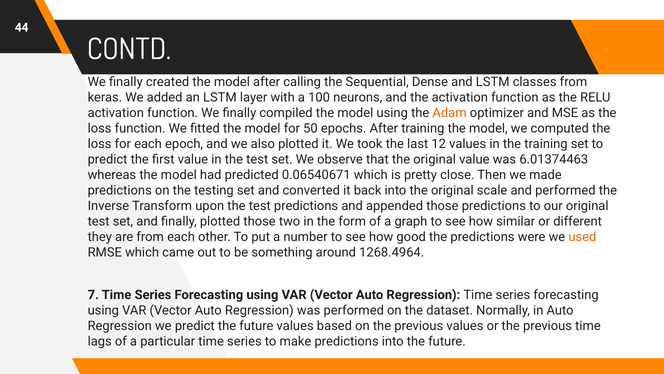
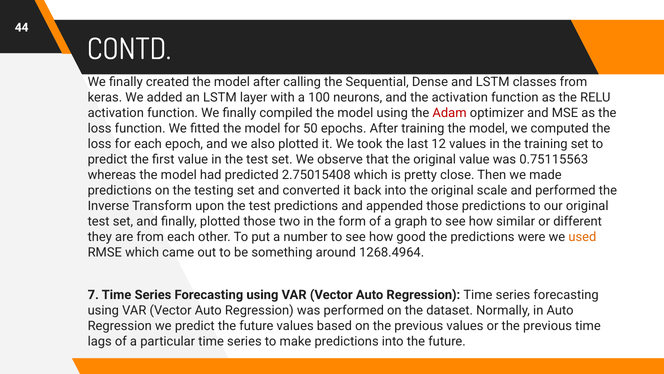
Adam colour: orange -> red (450, 113)
6.01374463: 6.01374463 -> 0.75115563 (554, 159)
0.06540671: 0.06540671 -> 2.75015408 (316, 175)
